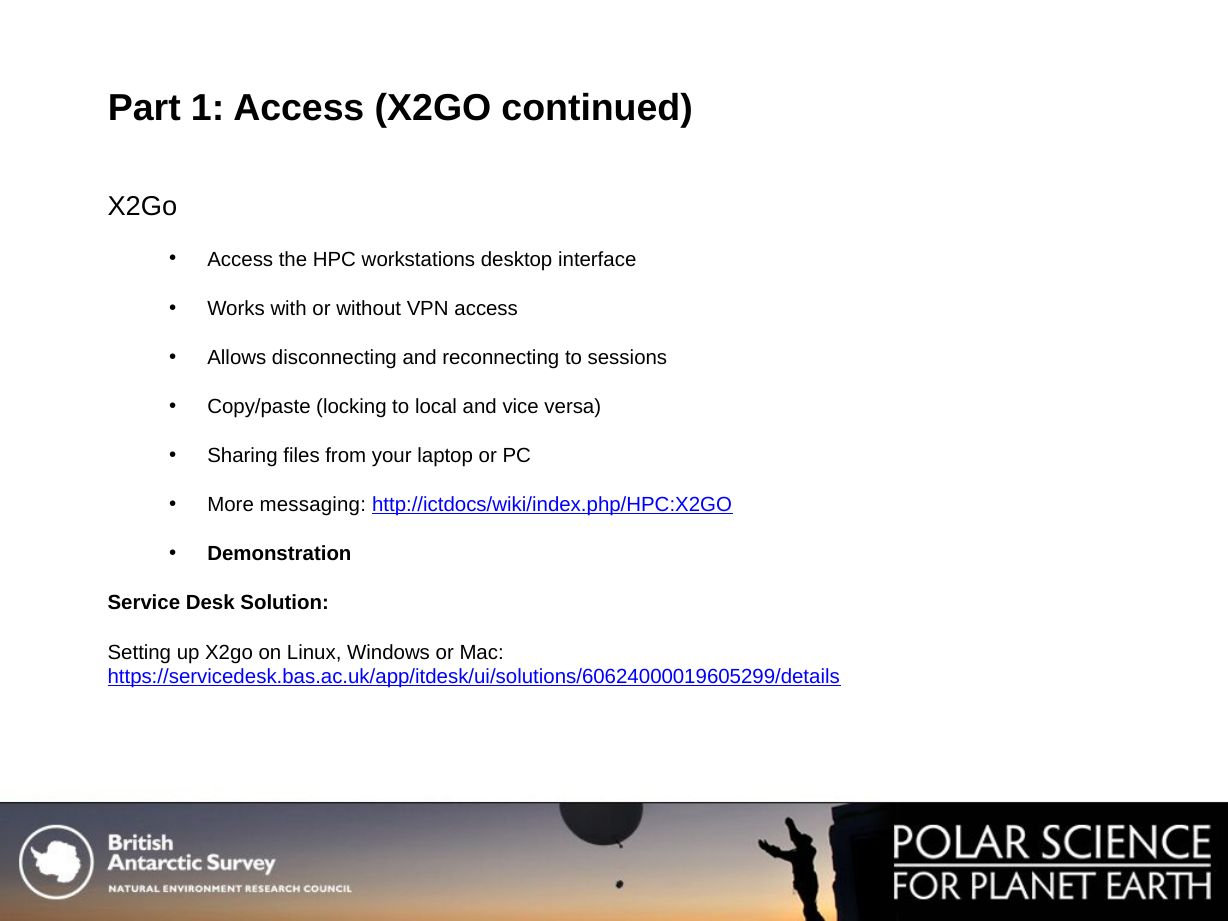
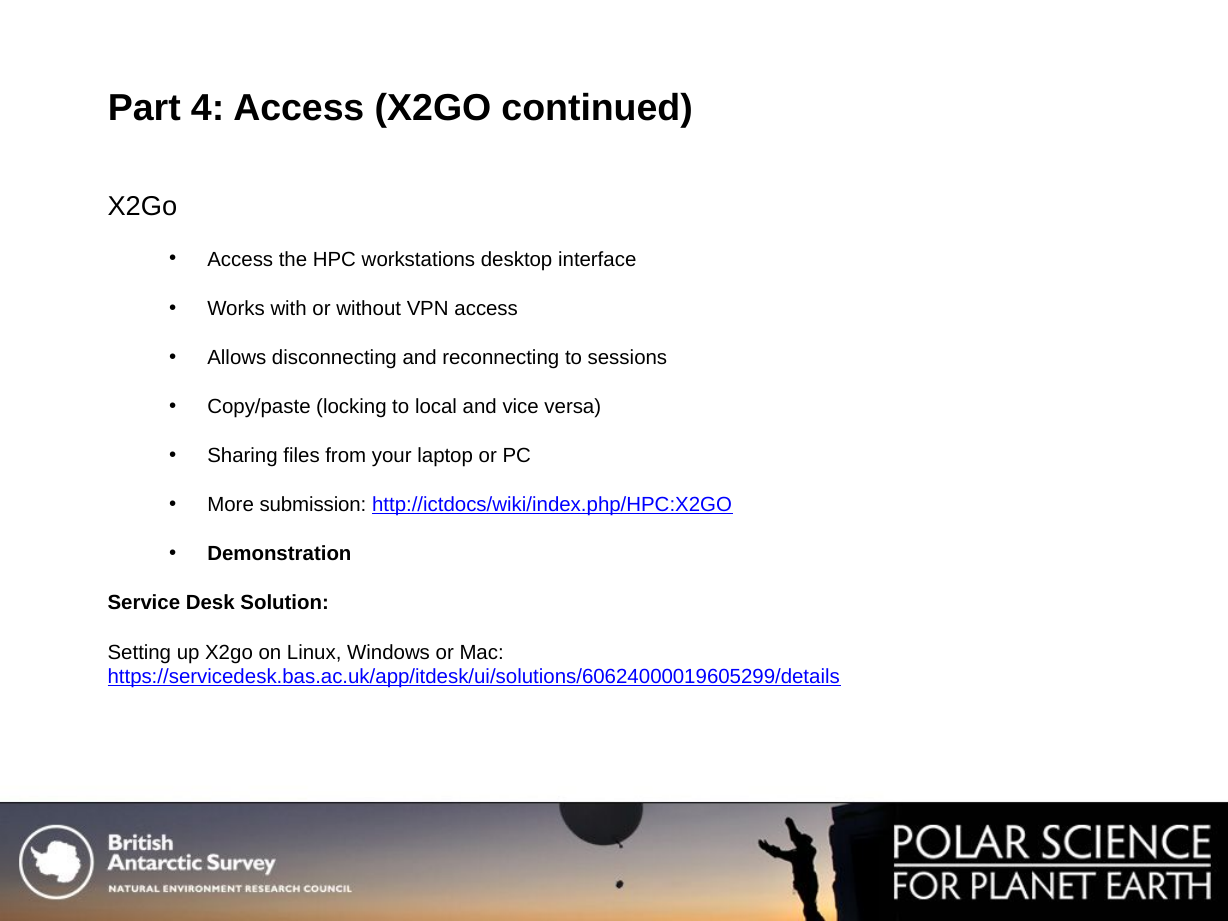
1: 1 -> 4 (208, 108)
messaging: messaging -> submission (313, 505)
